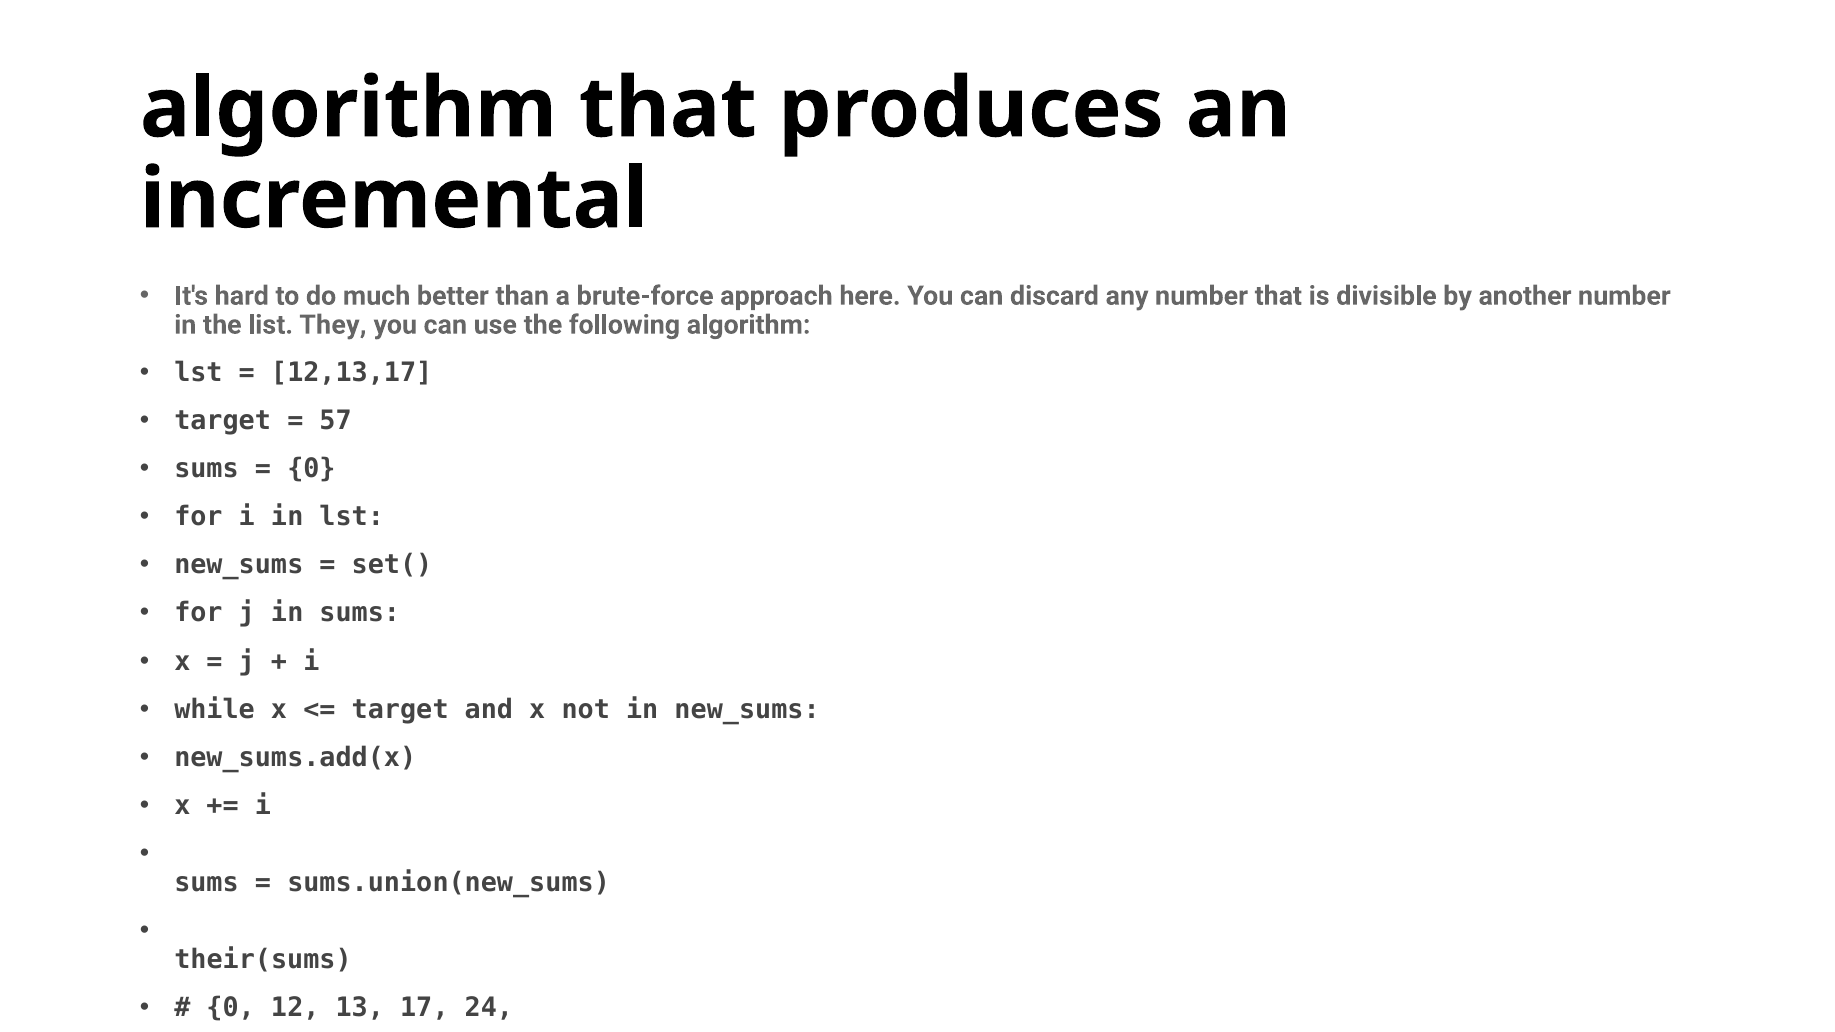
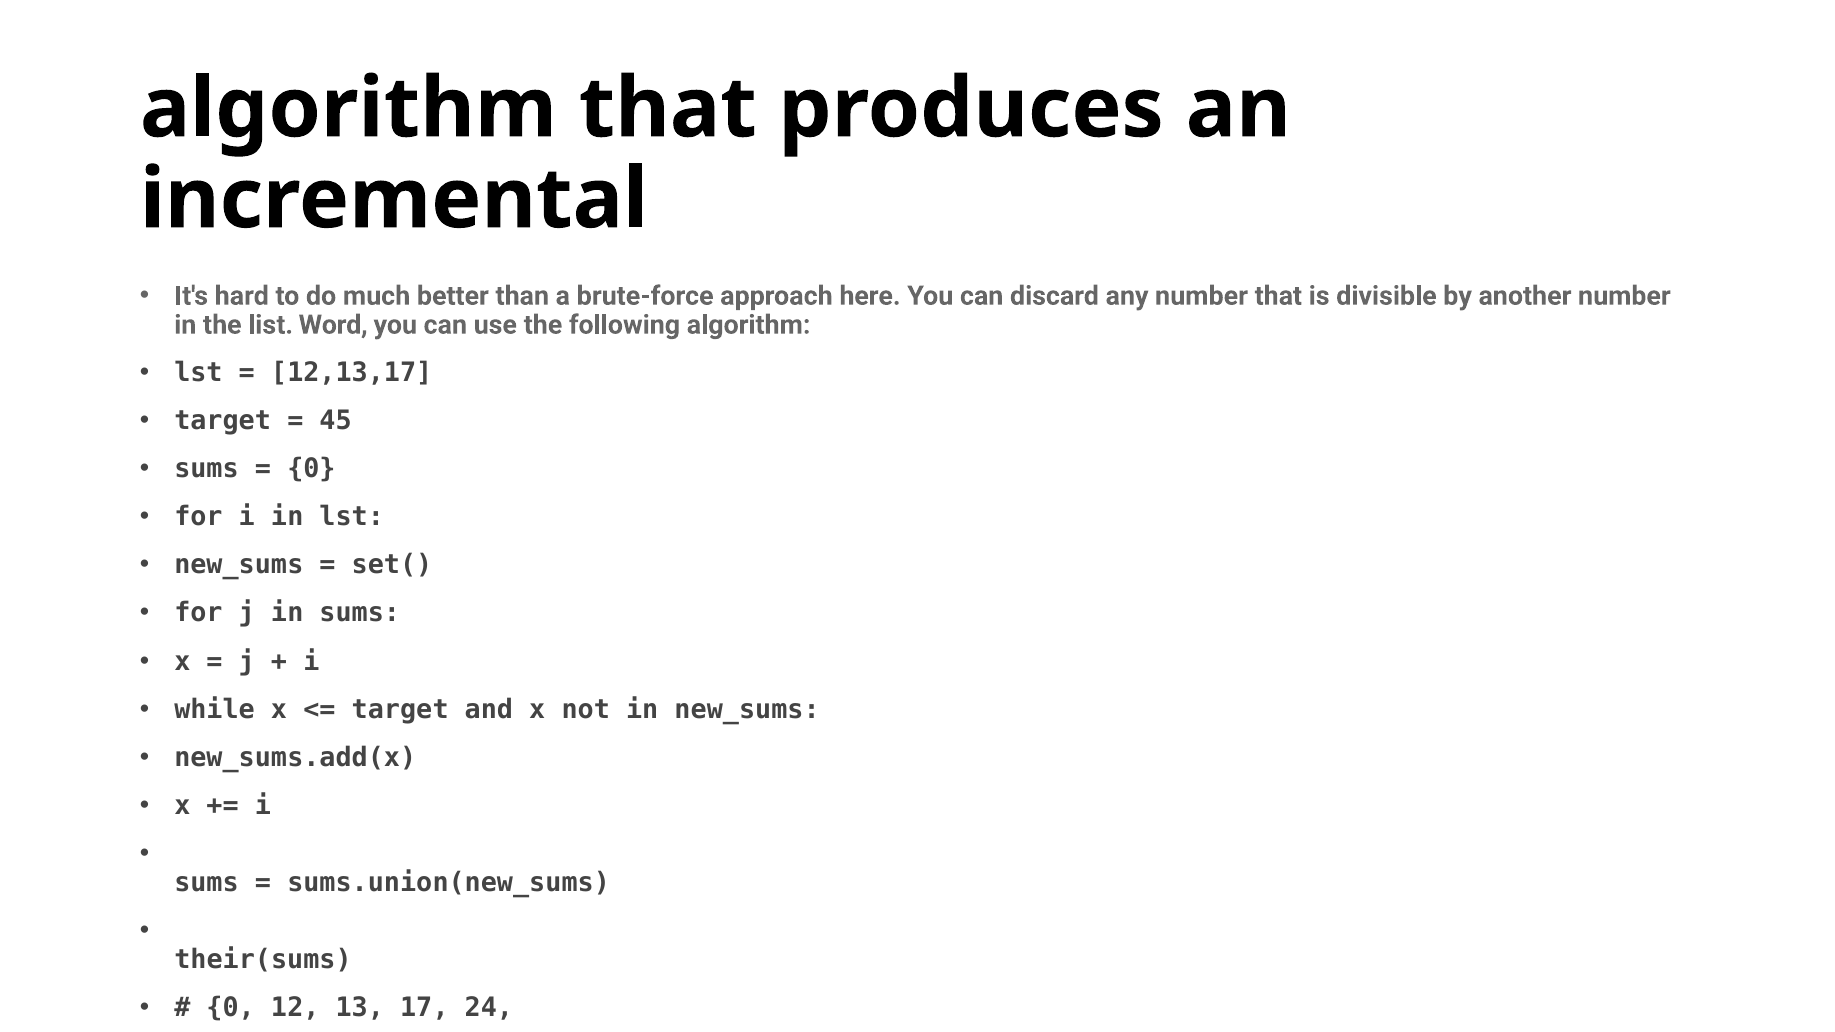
They: They -> Word (333, 325)
57: 57 -> 45 (336, 421)
